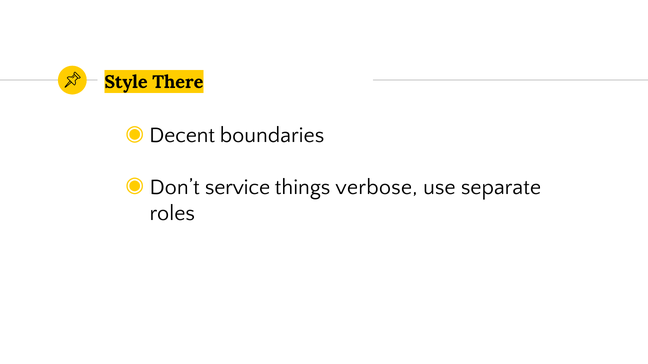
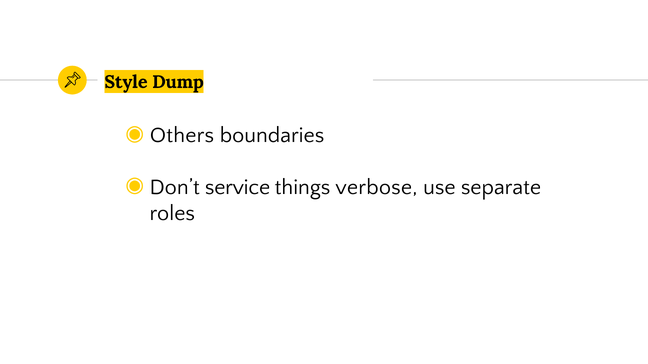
There: There -> Dump (178, 82)
Decent: Decent -> Others (182, 136)
